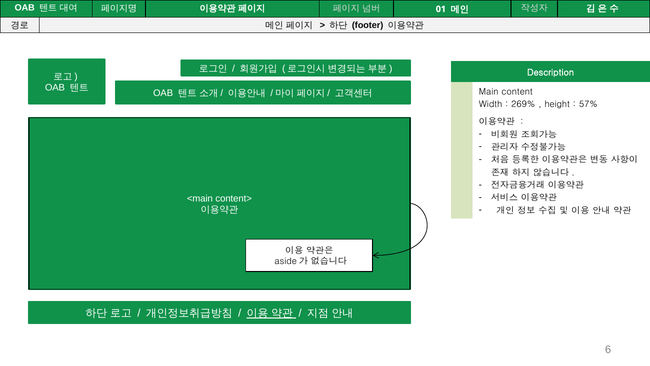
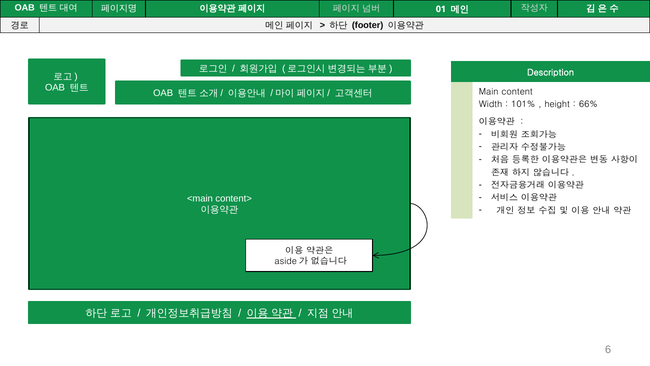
269%: 269% -> 101% (523, 104)
57%: 57% -> 66% (588, 104)
